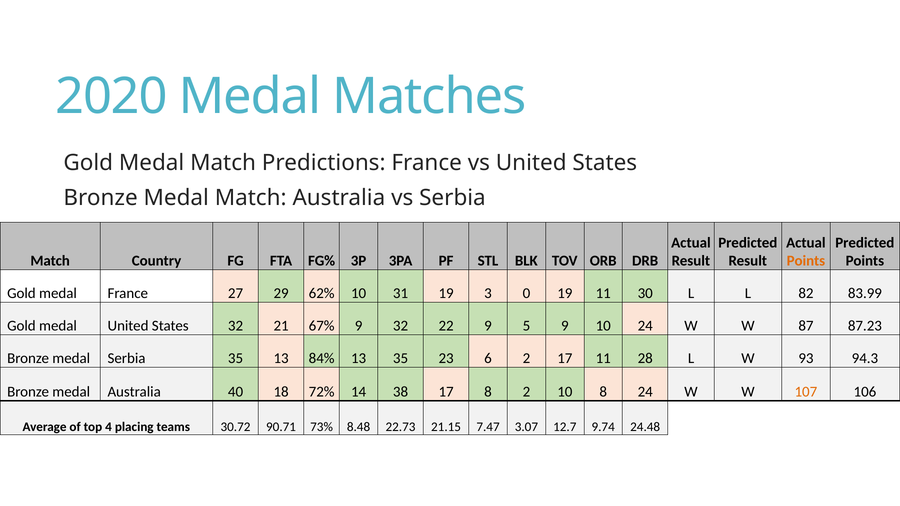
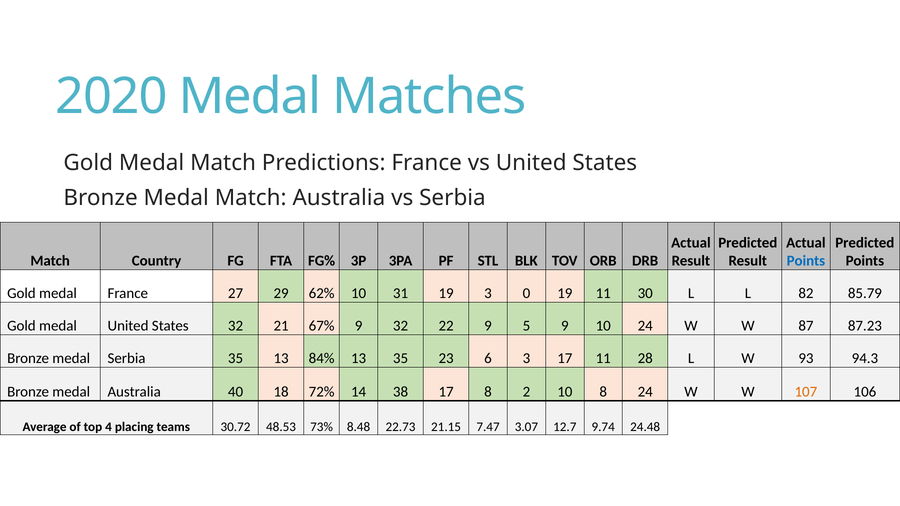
Points colour: orange -> blue (806, 261)
83.99: 83.99 -> 85.79 (865, 294)
6 2: 2 -> 3 (526, 359)
90.71: 90.71 -> 48.53 (281, 427)
